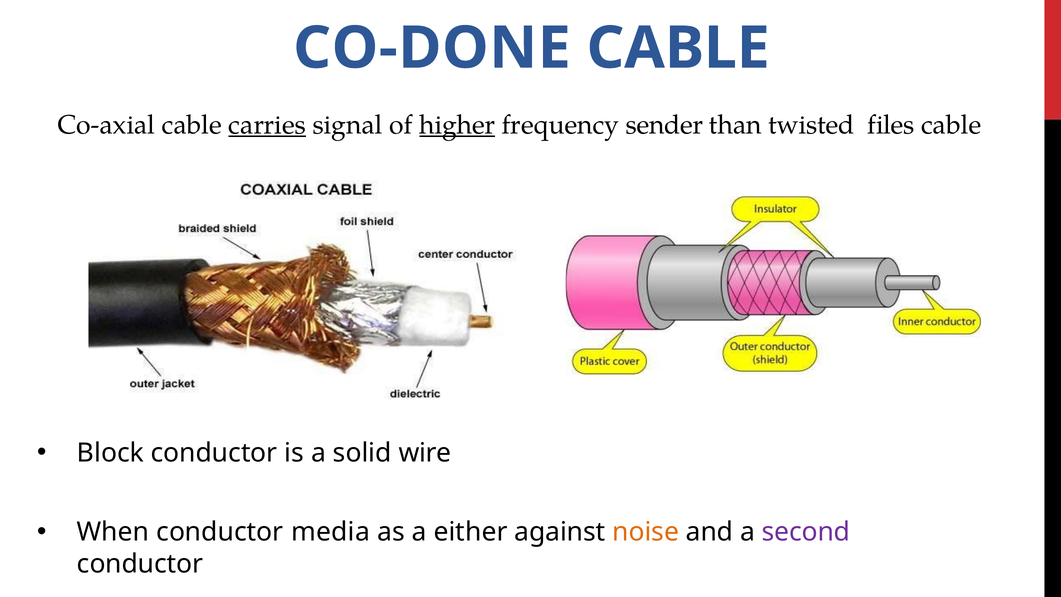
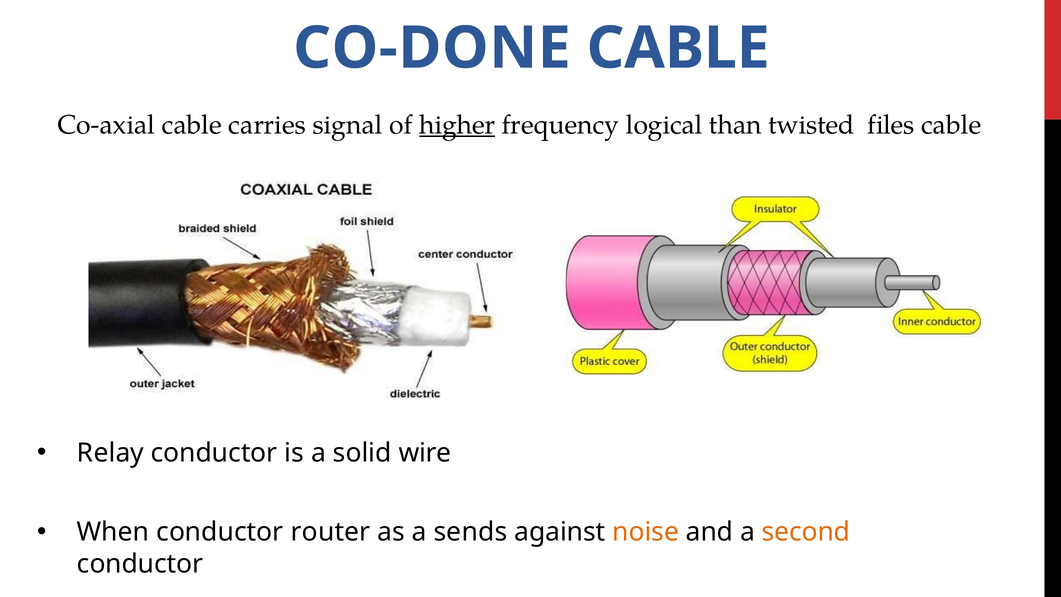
carries underline: present -> none (267, 125)
sender: sender -> logical (664, 125)
Block: Block -> Relay (110, 453)
media: media -> router (331, 532)
either: either -> sends (470, 532)
second colour: purple -> orange (806, 532)
